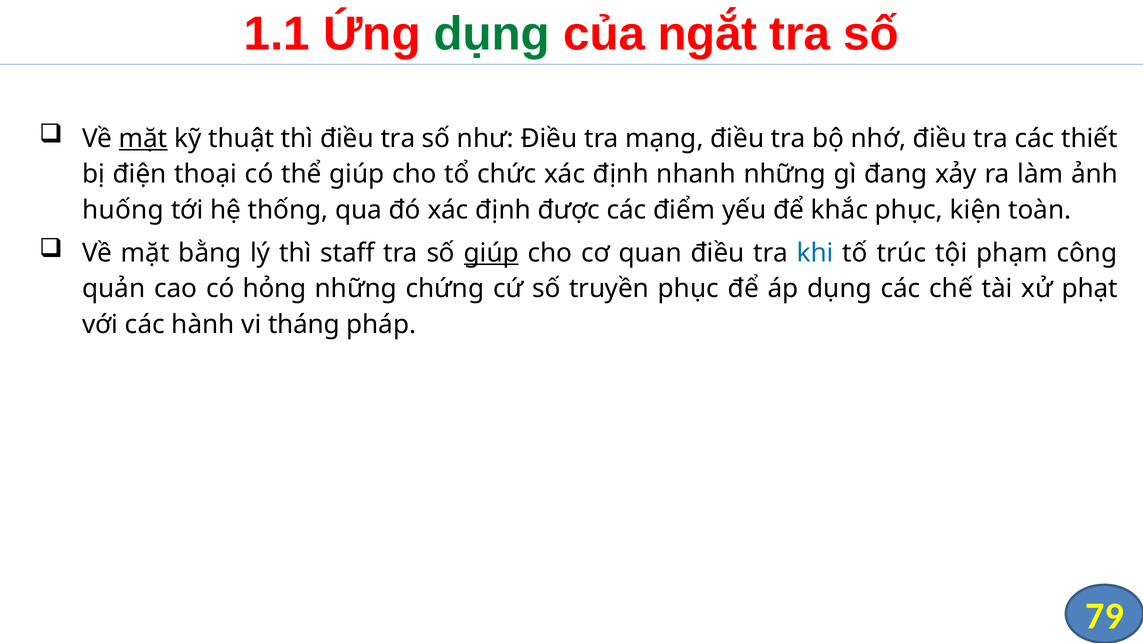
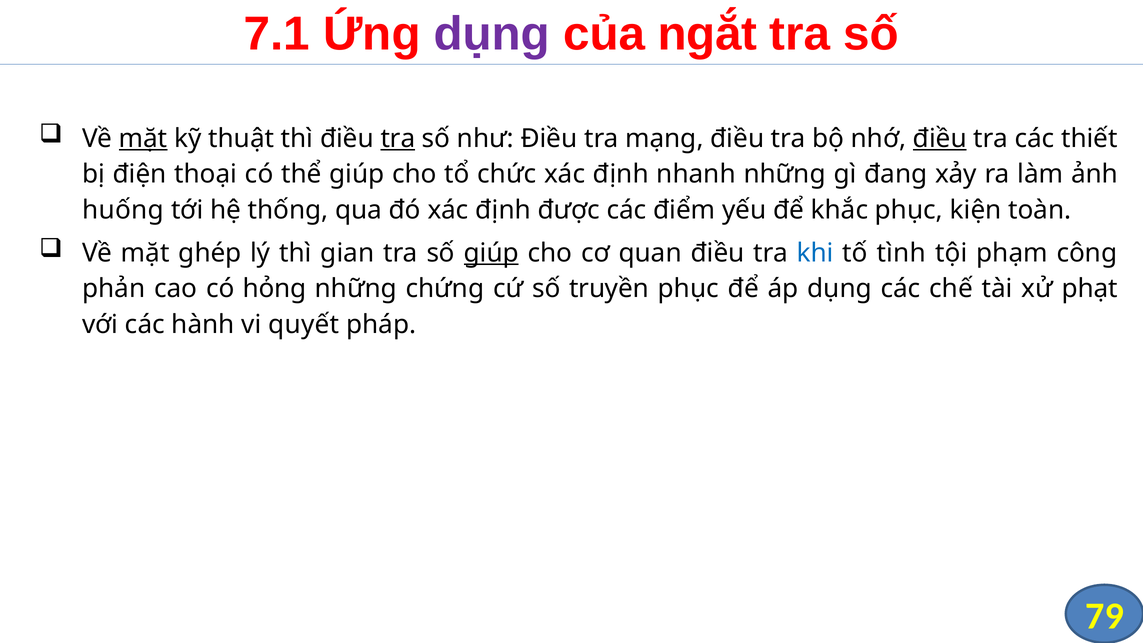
1.1: 1.1 -> 7.1 (277, 34)
dụng colour: green -> purple (492, 34)
tra underline: none -> present (398, 138)
điều underline: none -> present (940, 138)
bằng: bằng -> ghép (210, 253)
staff: staff -> gian (347, 253)
trúc: trúc -> tình (901, 253)
quản: quản -> phản (114, 289)
tháng: tháng -> quyết (304, 324)
